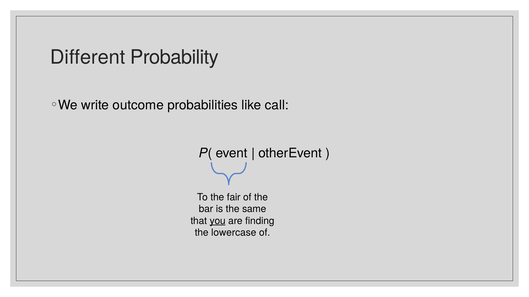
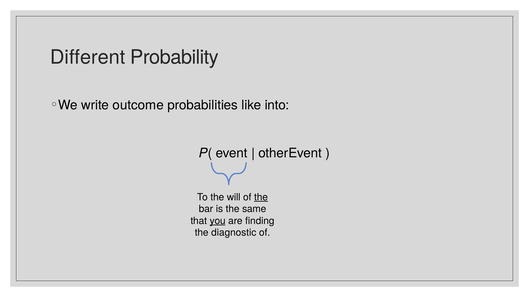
call: call -> into (277, 105)
fair: fair -> will (234, 197)
the underline: none -> present (261, 197)
lowercase: lowercase -> diagnostic (234, 233)
